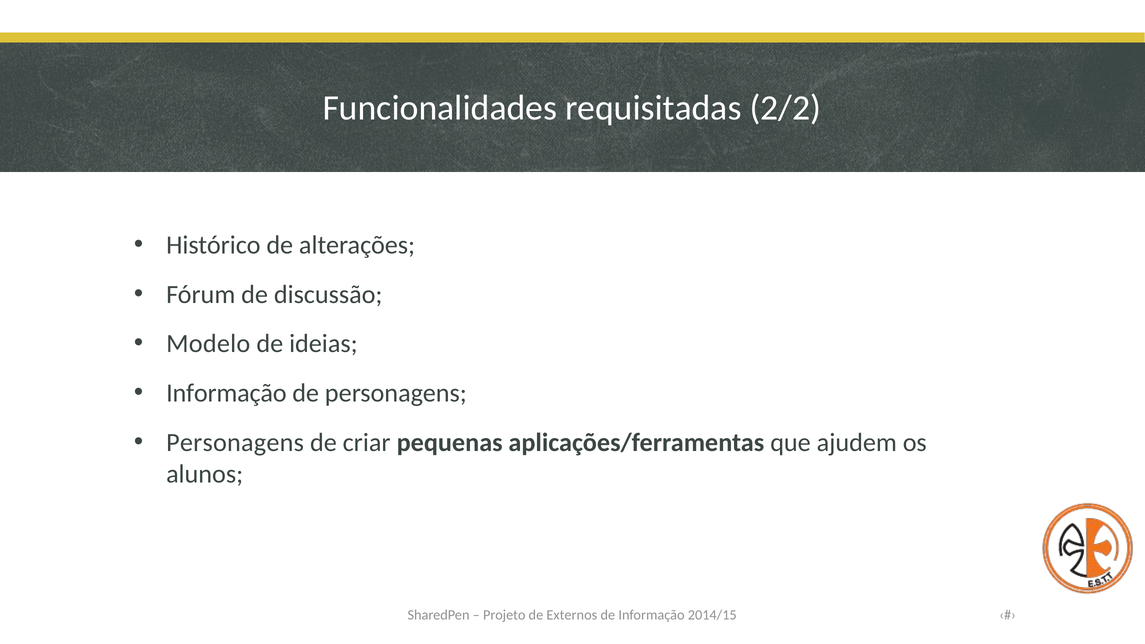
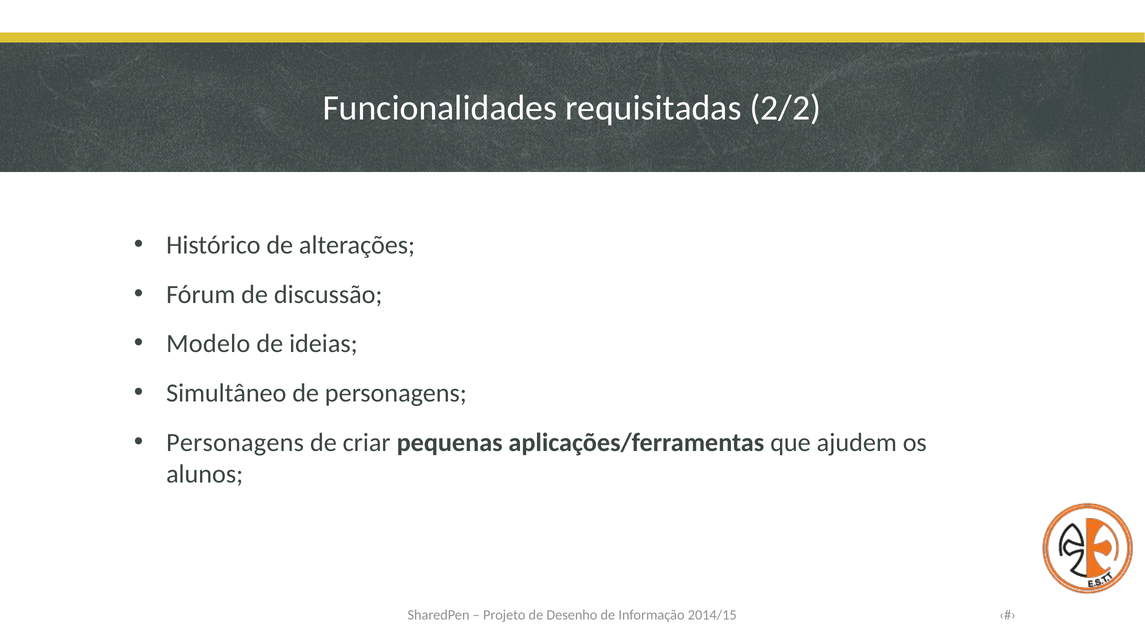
Informação: Informação -> Simultâneo (226, 393)
Externos: Externos -> Desenho (572, 615)
